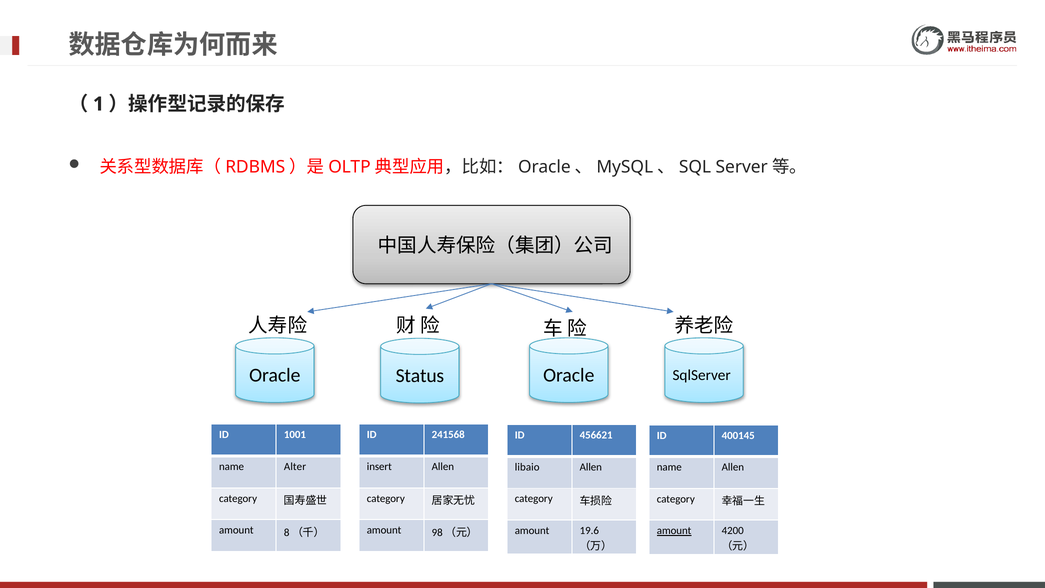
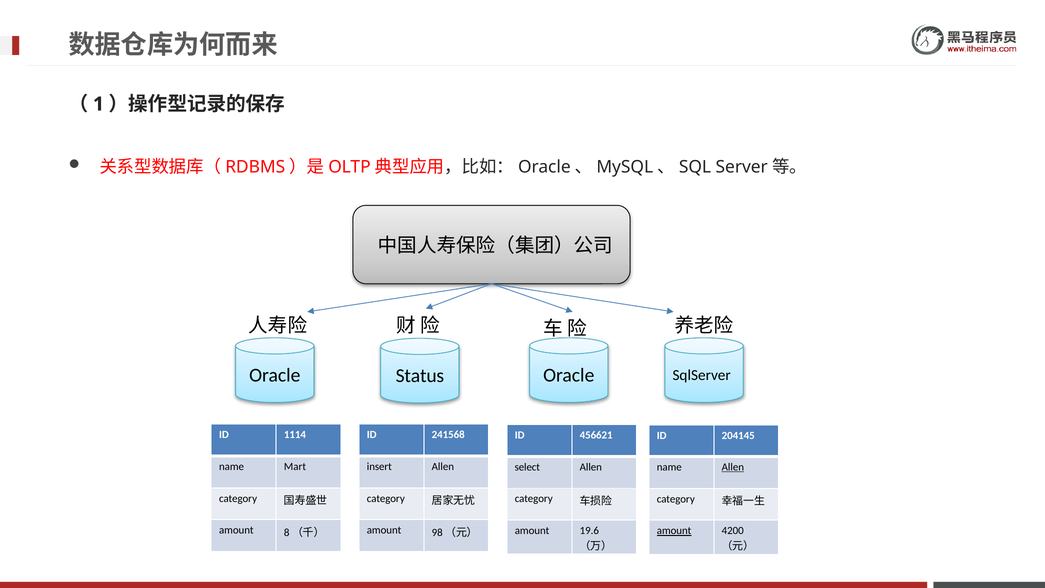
1001: 1001 -> 1114 (295, 435)
400145: 400145 -> 204145 (738, 435)
Alter: Alter -> Mart (295, 467)
libaio: libaio -> select (527, 467)
Allen underline: none -> present (733, 467)
